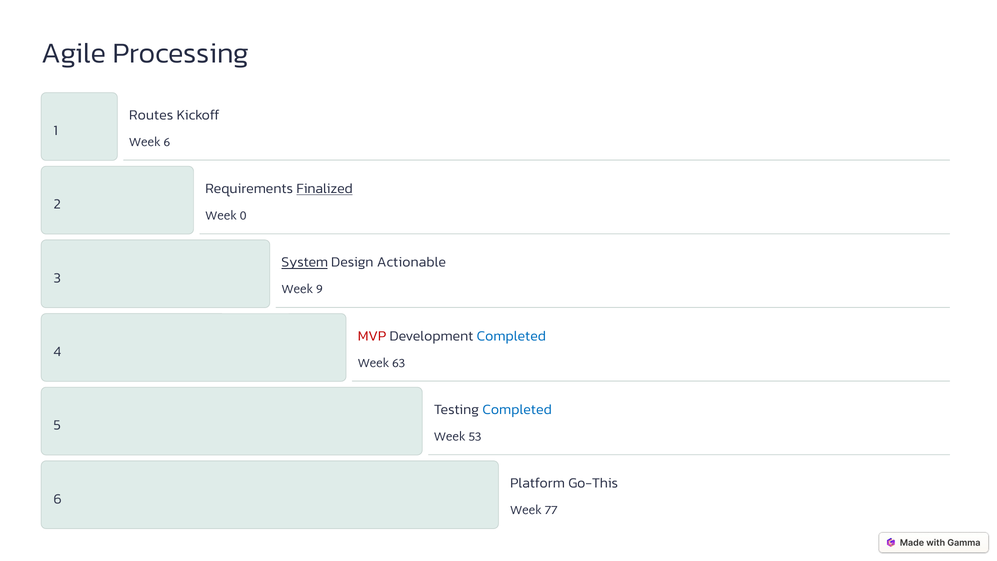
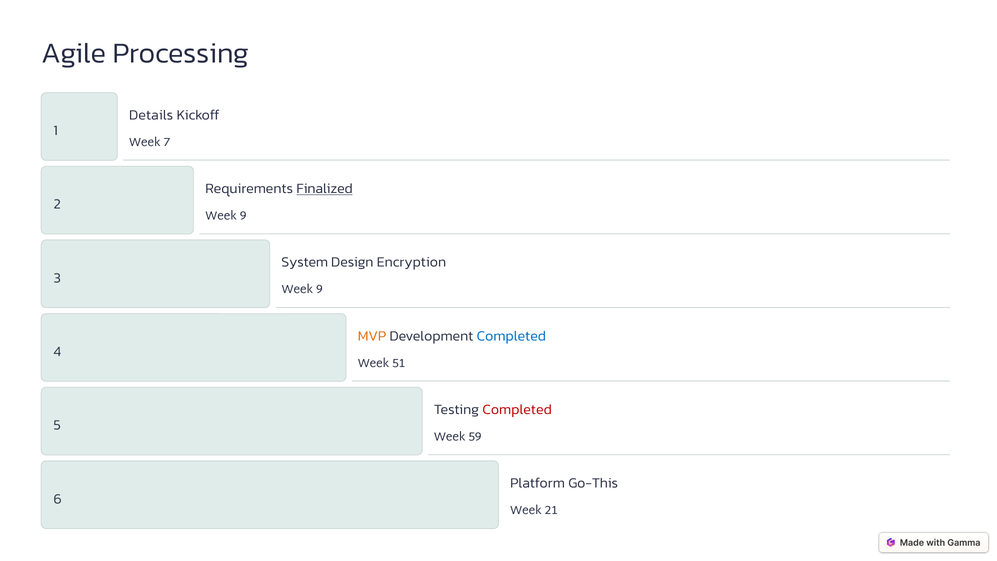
Routes: Routes -> Details (151, 115)
Week 6: 6 -> 7 (167, 142)
0: 0 -> 9 (243, 216)
System underline: present -> none (305, 262)
Actionable: Actionable -> Encryption (411, 262)
MVP colour: red -> orange (372, 336)
63: 63 -> 51 (399, 363)
Completed colour: blue -> red (517, 409)
53: 53 -> 59 (475, 437)
77: 77 -> 21 (551, 510)
